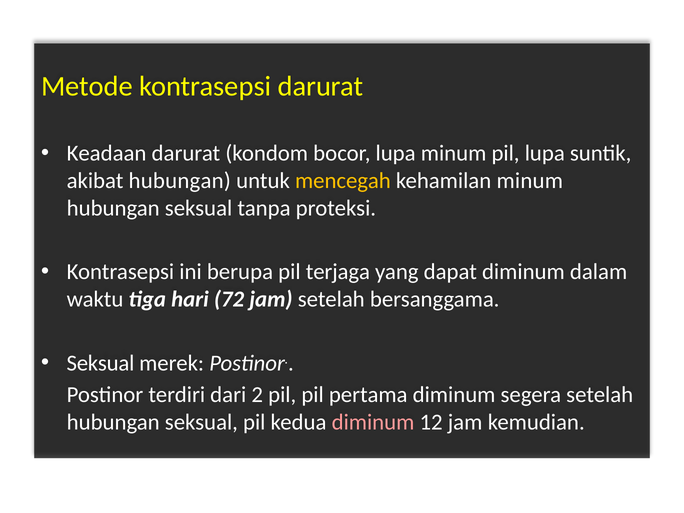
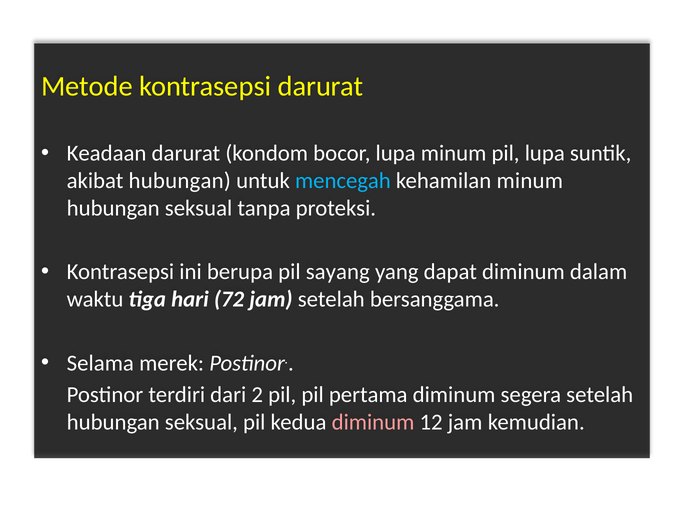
mencegah colour: yellow -> light blue (343, 181)
terjaga: terjaga -> sayang (338, 272)
Seksual: Seksual -> Selama (100, 363)
